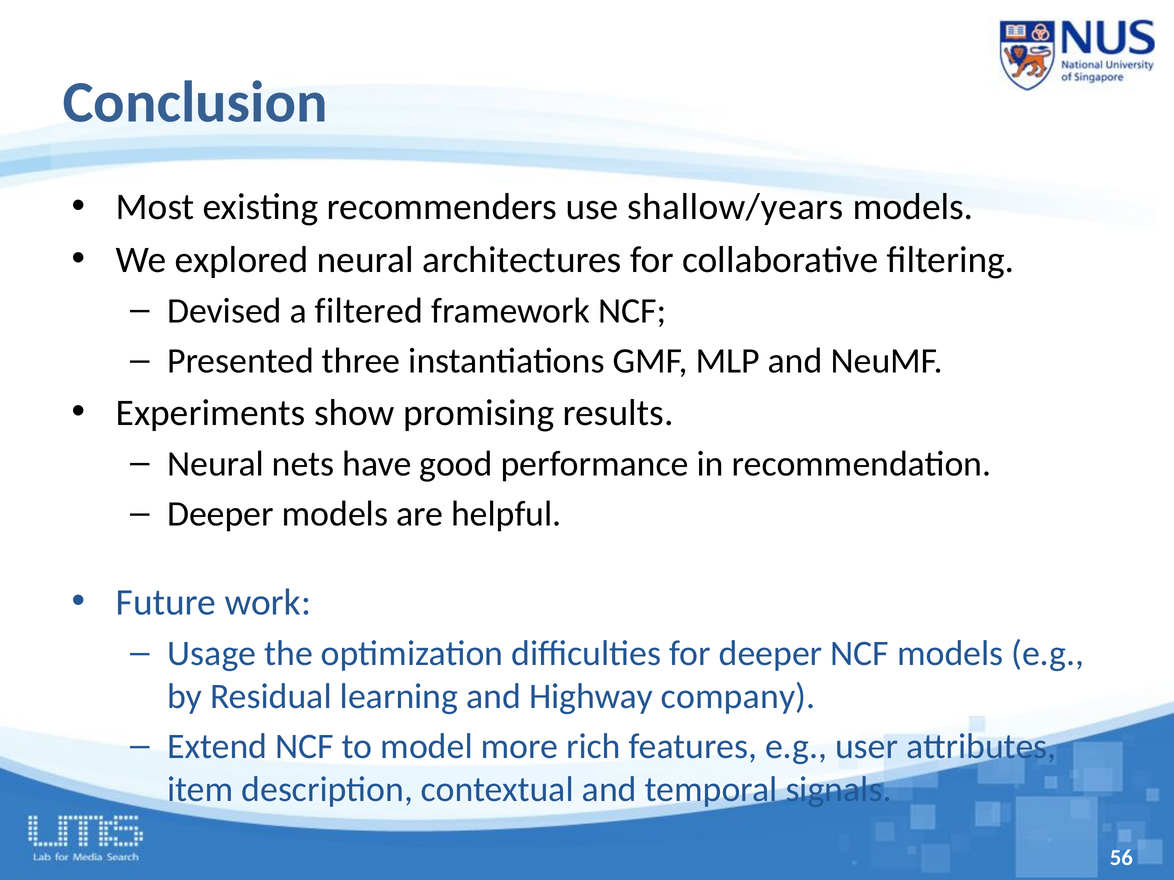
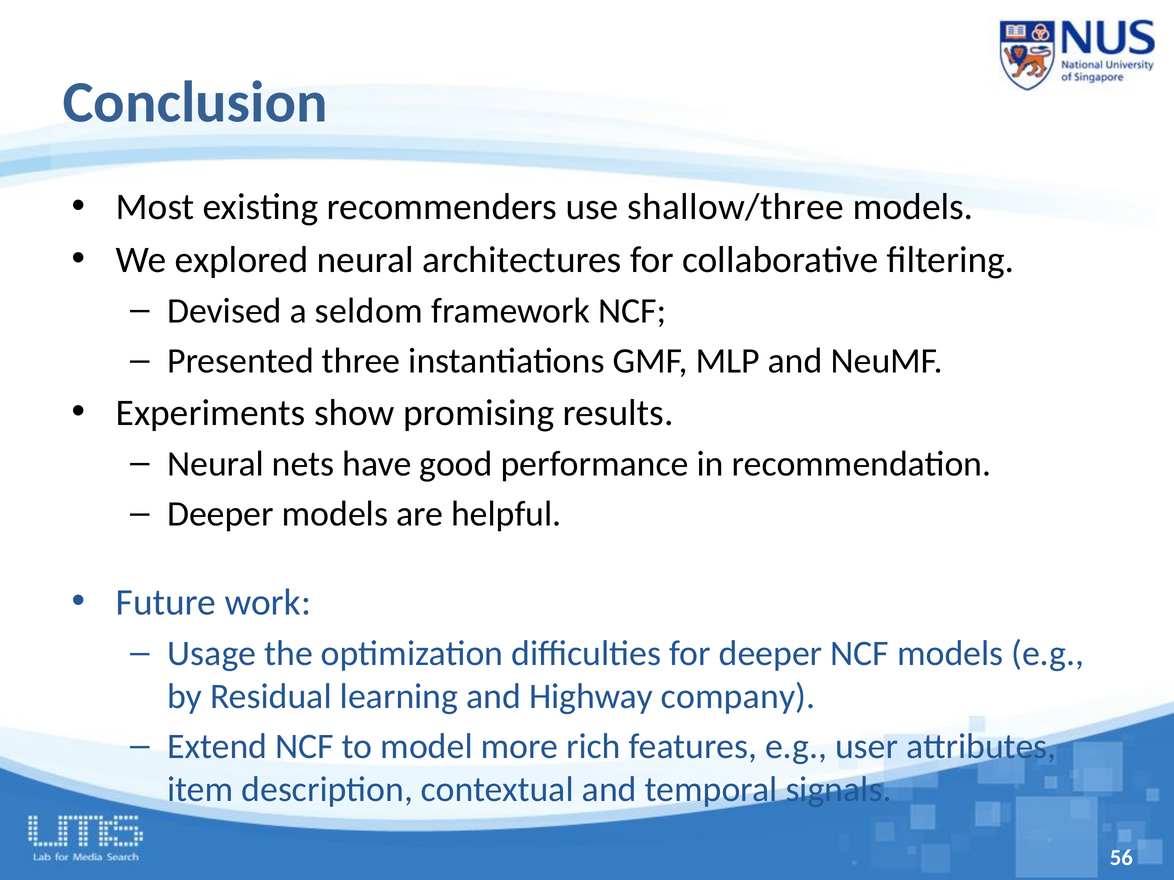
shallow/years: shallow/years -> shallow/three (735, 207)
filtered: filtered -> seldom (369, 311)
